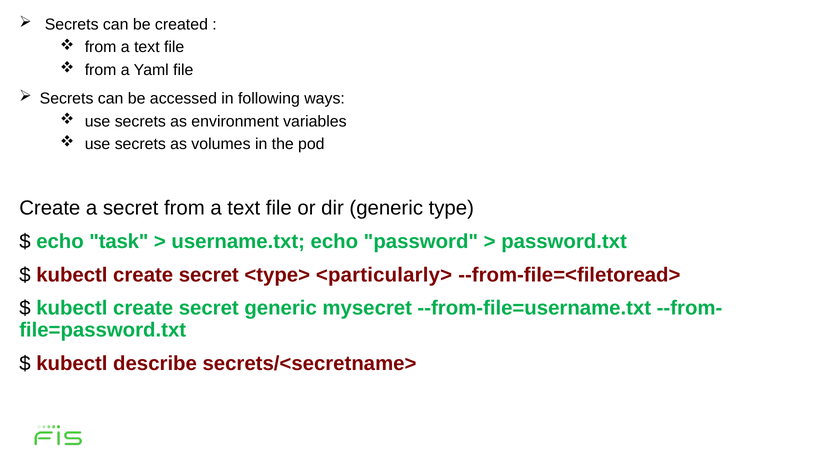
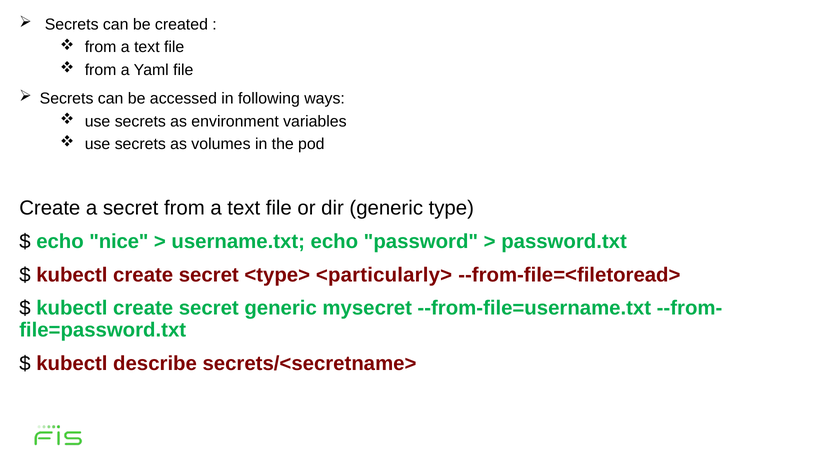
task: task -> nice (119, 242)
